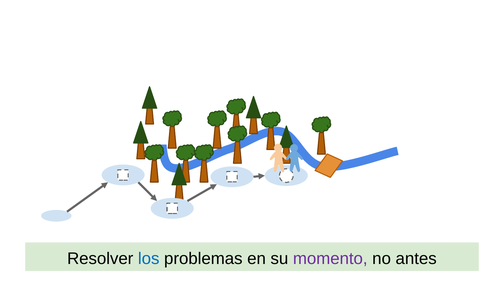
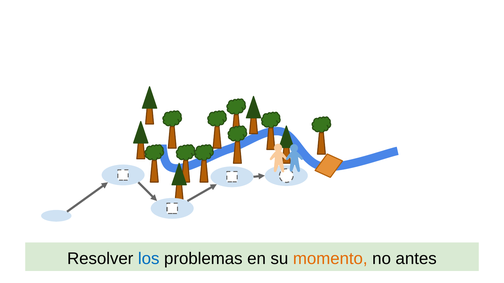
momento colour: purple -> orange (330, 259)
